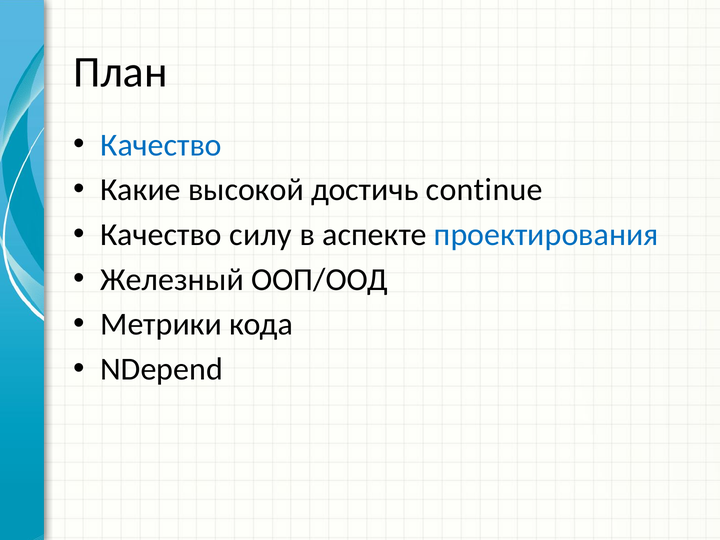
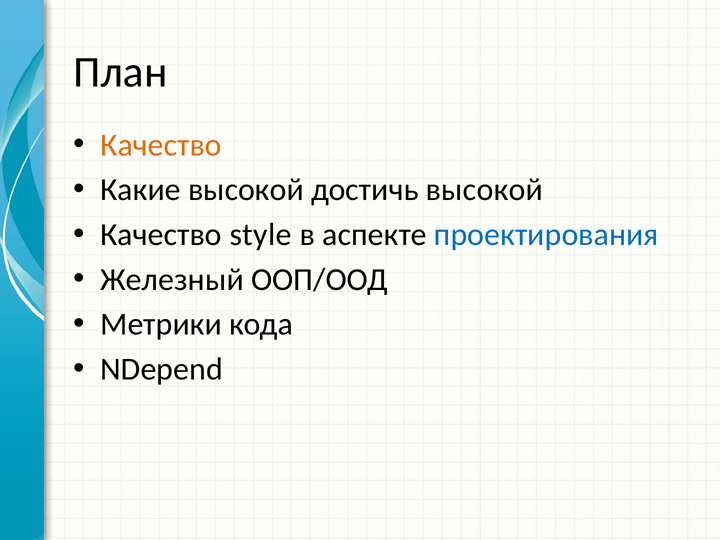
Качество colour: blue -> orange (161, 145)
достичь continue: continue -> высокой (484, 190)
силу: силу -> style (261, 235)
